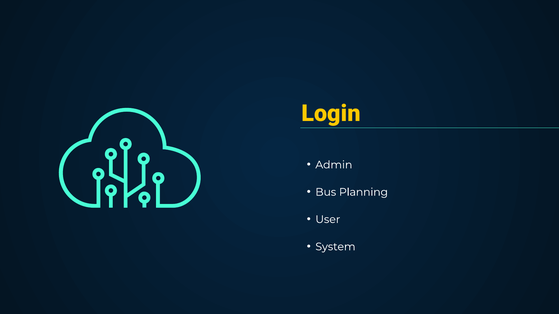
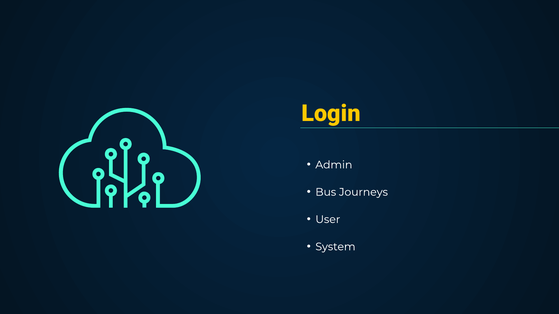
Planning: Planning -> Journeys (363, 192)
